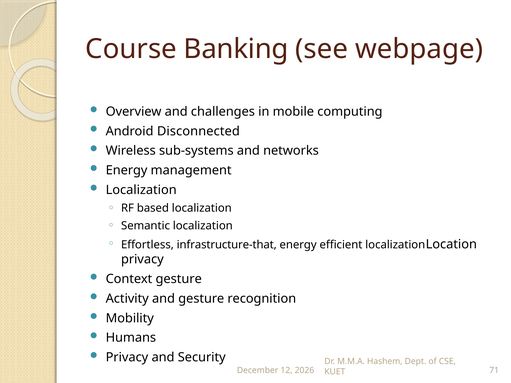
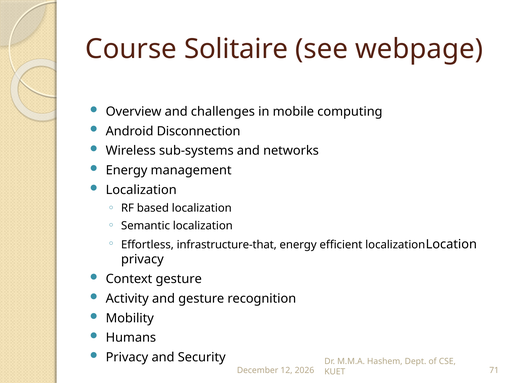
Banking: Banking -> Solitaire (236, 49)
Disconnected: Disconnected -> Disconnection (199, 131)
